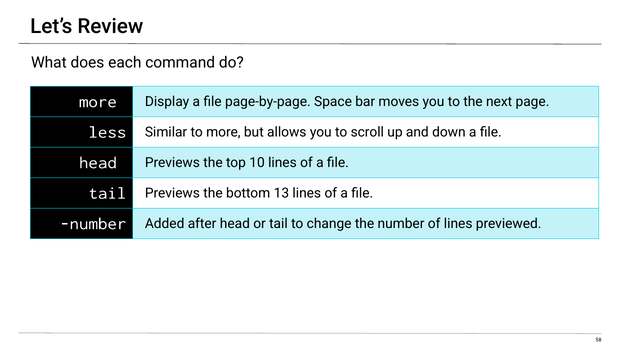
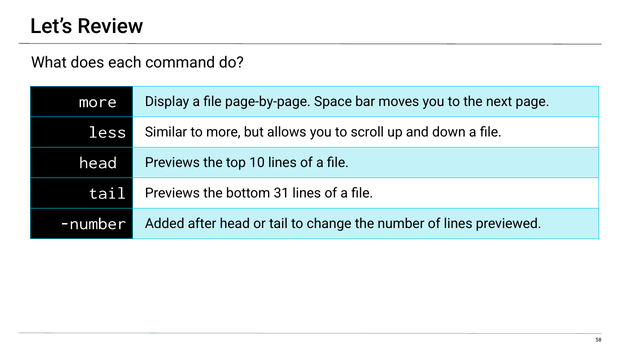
13: 13 -> 31 (281, 193)
